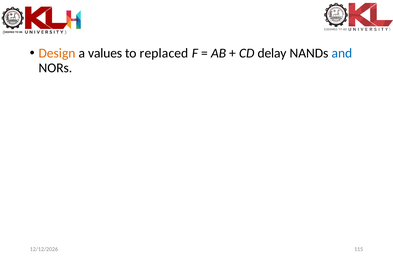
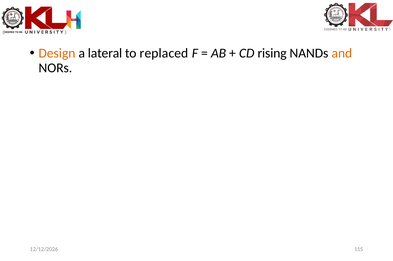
values: values -> lateral (105, 53)
delay: delay -> rising (272, 53)
and colour: blue -> orange (342, 53)
